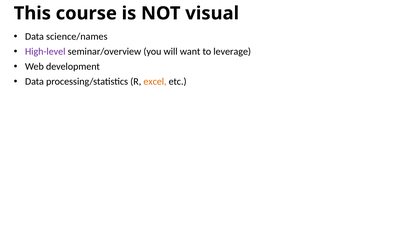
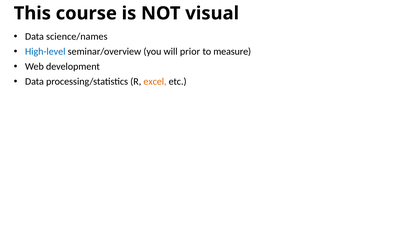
High-level colour: purple -> blue (45, 52)
want: want -> prior (190, 52)
leverage: leverage -> measure (232, 52)
